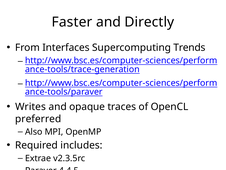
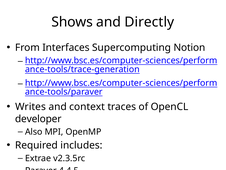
Faster: Faster -> Shows (72, 22)
Trends: Trends -> Notion (189, 47)
opaque: opaque -> context (87, 106)
preferred: preferred -> developer (38, 118)
